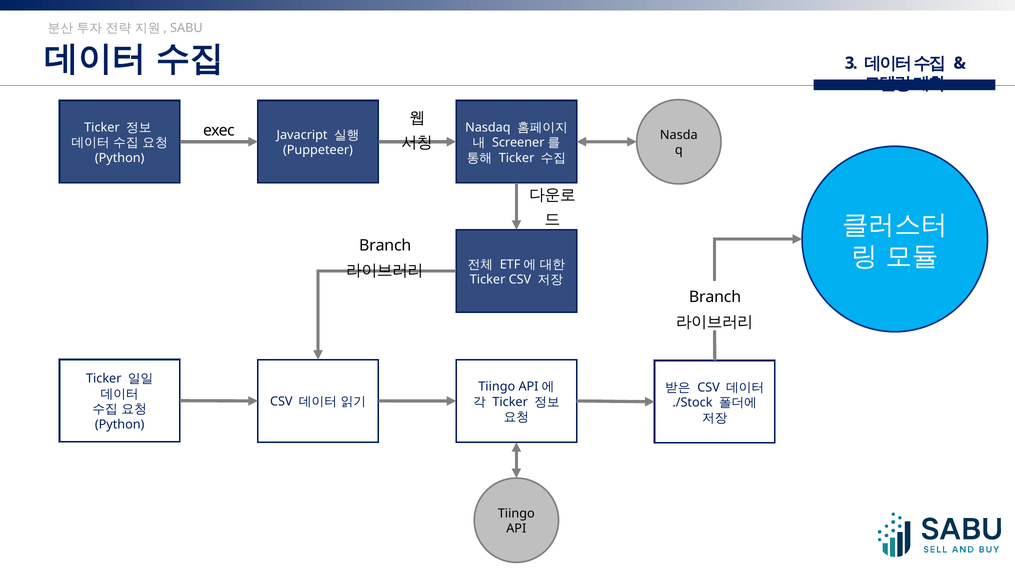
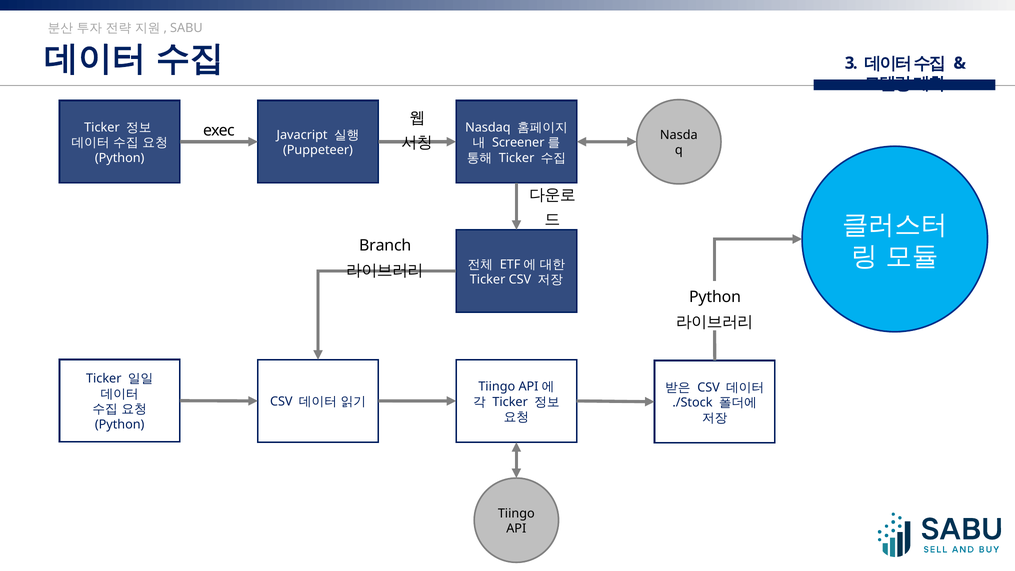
Branch: Branch -> Python (715, 297)
